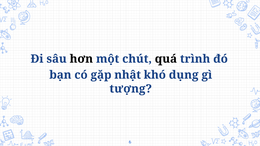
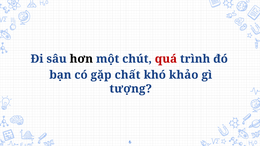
quá colour: black -> red (166, 59)
nhật: nhật -> chất (128, 75)
dụng: dụng -> khảo (184, 75)
